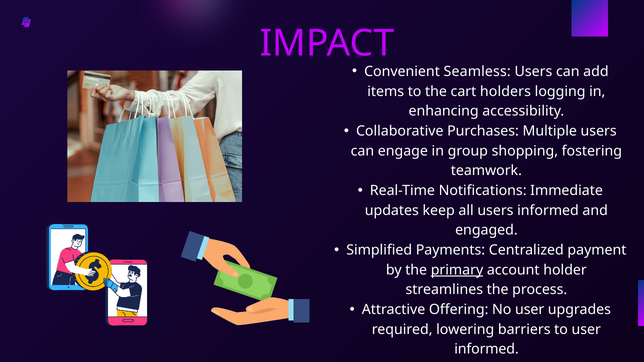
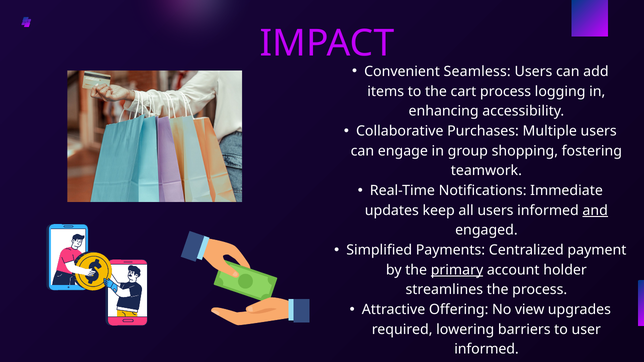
cart holders: holders -> process (506, 91)
and underline: none -> present (595, 211)
No user: user -> view (530, 310)
